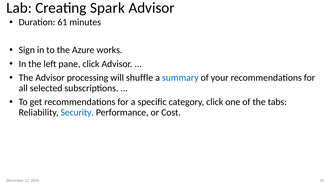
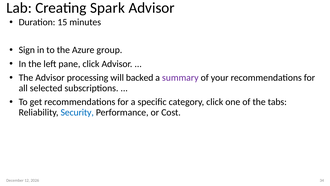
61: 61 -> 15 (62, 22)
works: works -> group (109, 50)
shuffle: shuffle -> backed (140, 78)
summary colour: blue -> purple (180, 78)
